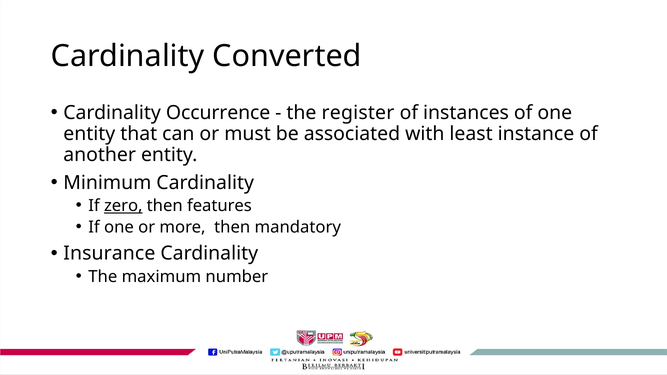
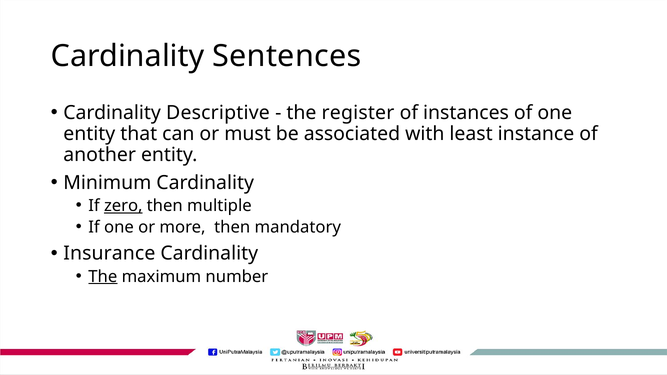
Converted: Converted -> Sentences (287, 56)
Occurrence: Occurrence -> Descriptive (218, 113)
features: features -> multiple (219, 206)
The underline: none -> present (103, 277)
